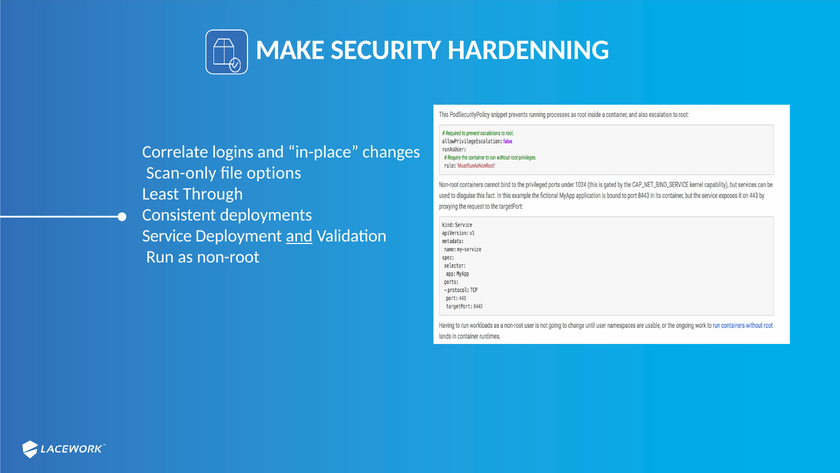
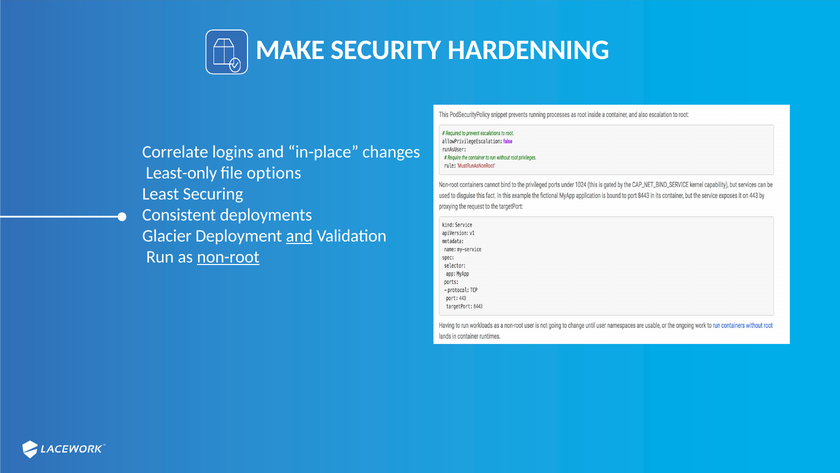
Scan-only: Scan-only -> Least-only (181, 173)
Through: Through -> Securing (213, 194)
Service: Service -> Glacier (167, 236)
non-root underline: none -> present (228, 257)
